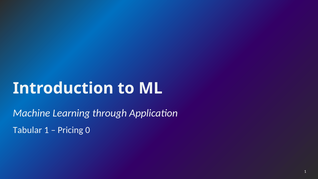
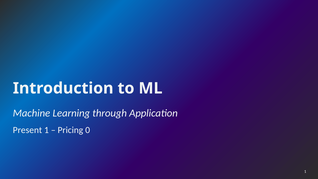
Tabular: Tabular -> Present (27, 130)
